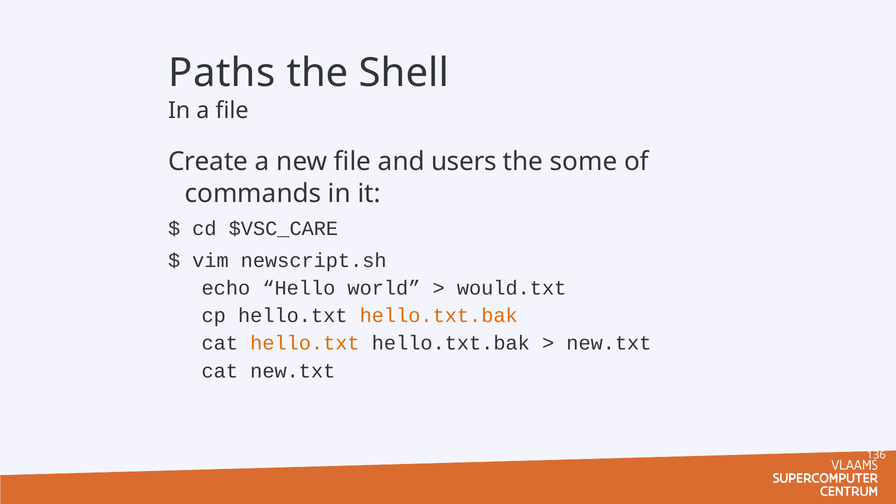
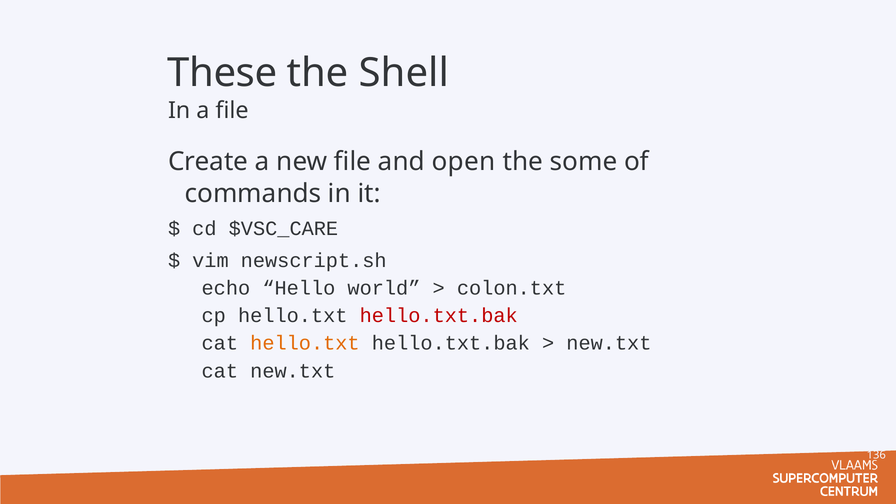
Paths: Paths -> These (222, 73)
users: users -> open (464, 162)
would.txt: would.txt -> colon.txt (512, 288)
hello.txt.bak colour: orange -> red (439, 316)
